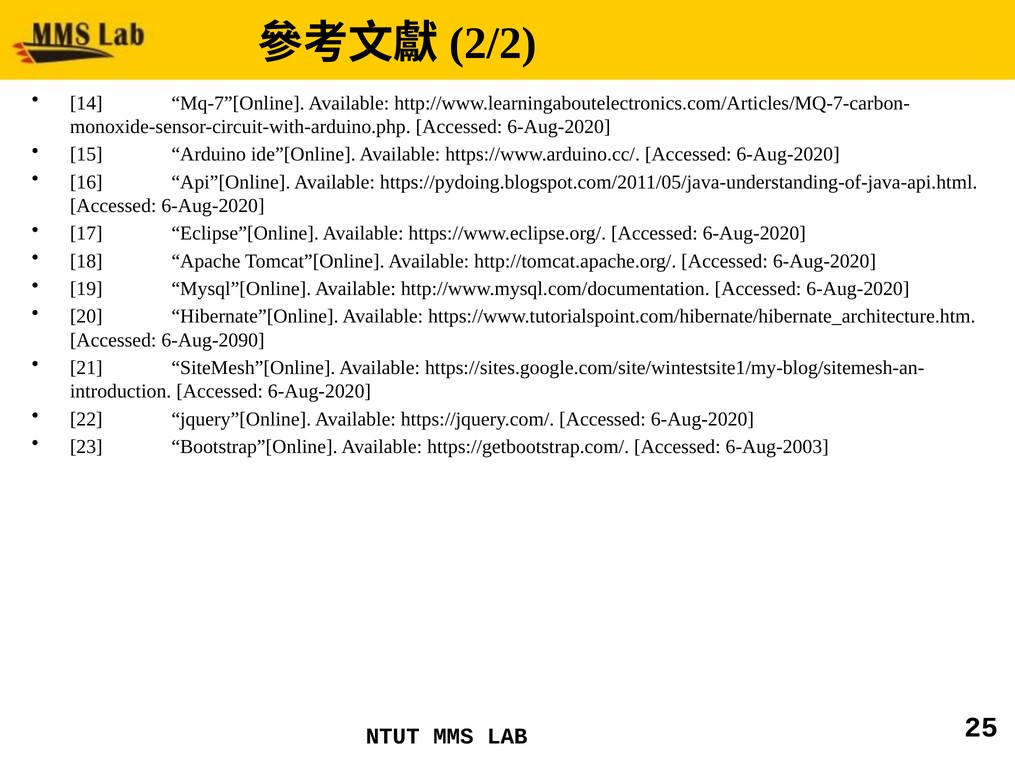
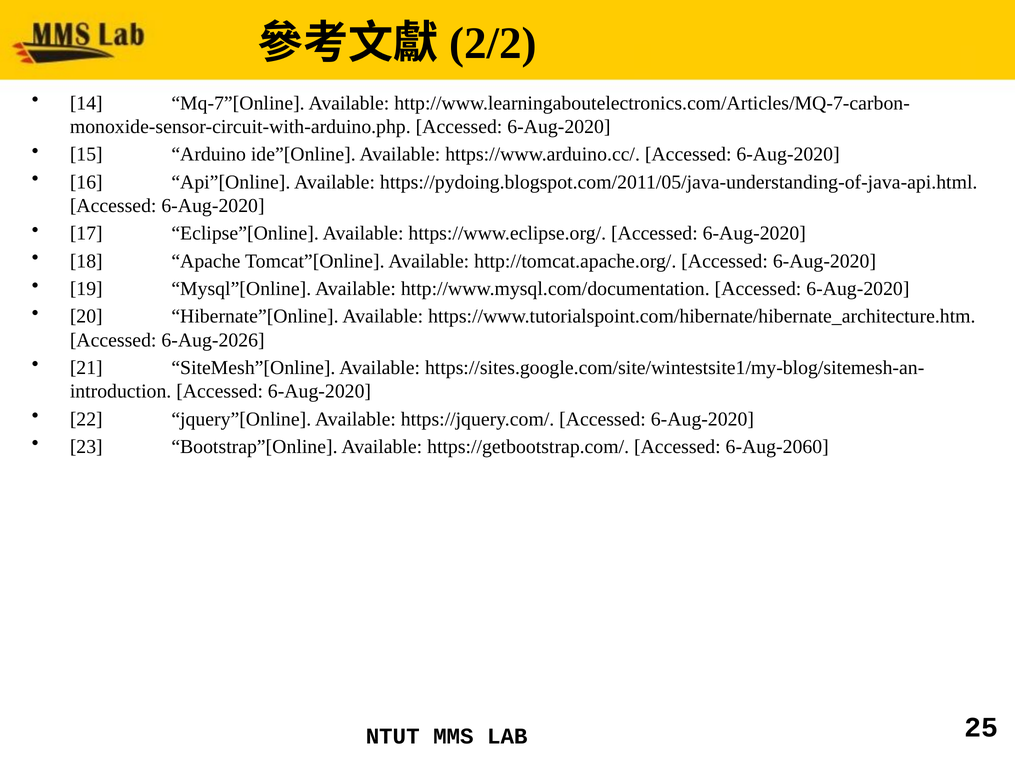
6-Aug-2090: 6-Aug-2090 -> 6-Aug-2026 (213, 340)
6-Aug-2003: 6-Aug-2003 -> 6-Aug-2060 (777, 447)
